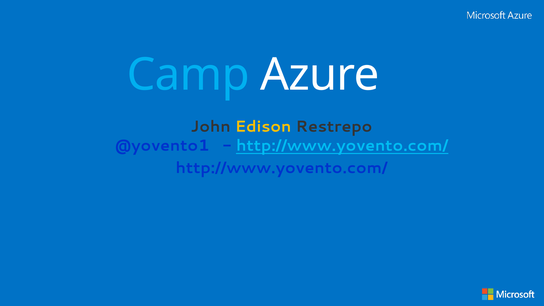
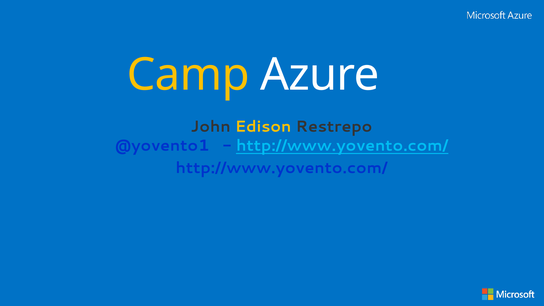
Camp colour: light blue -> yellow (188, 75)
